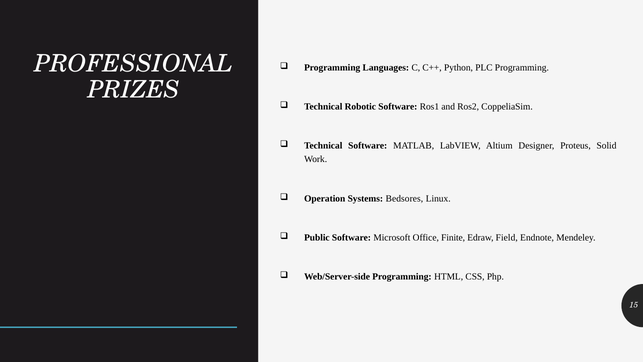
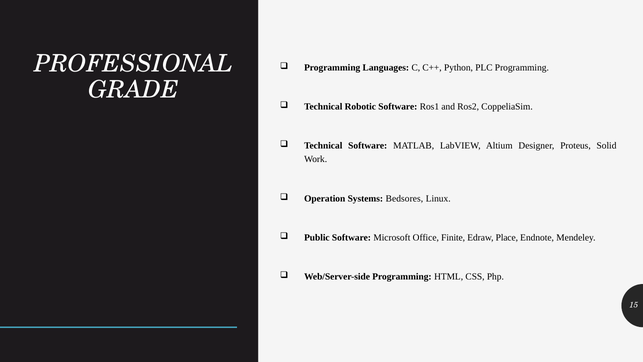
PRIZES: PRIZES -> GRADE (133, 90)
Field: Field -> Place (507, 237)
